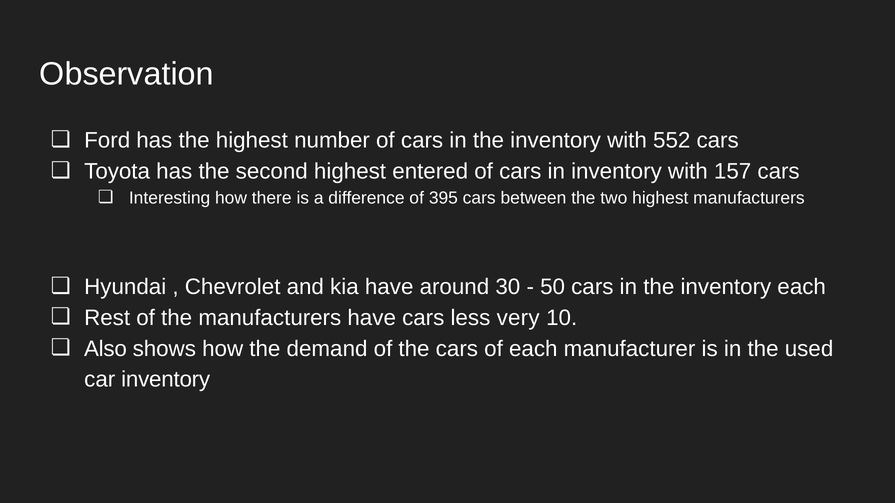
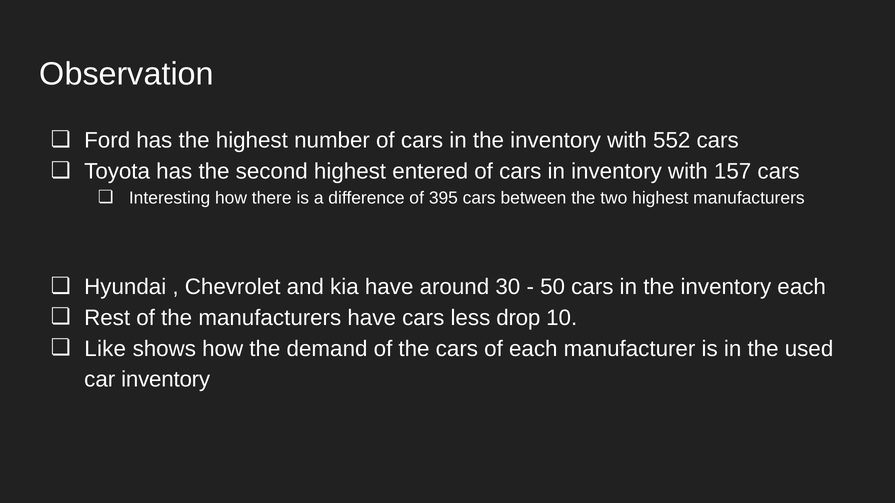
very: very -> drop (518, 318)
Also: Also -> Like (105, 349)
